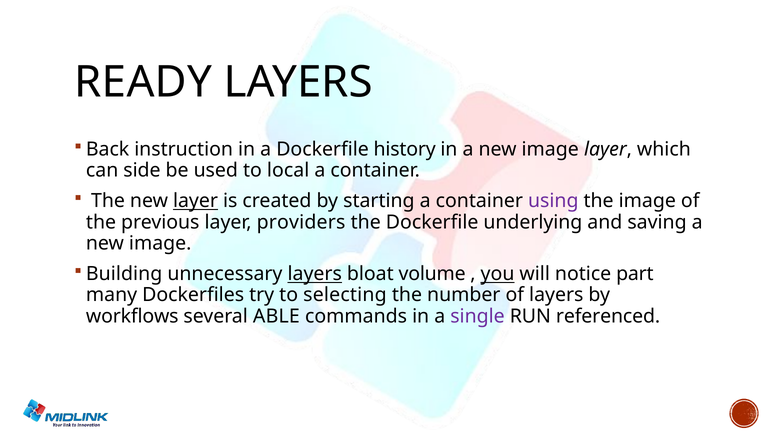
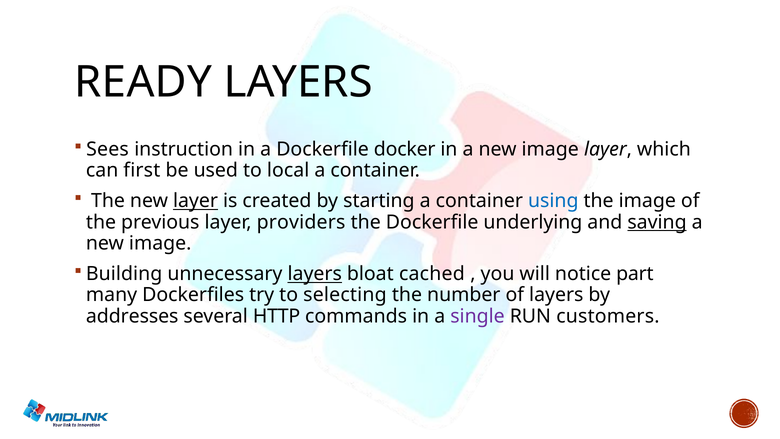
Back: Back -> Sees (107, 149)
history: history -> docker (405, 149)
side: side -> first (142, 170)
using colour: purple -> blue (553, 201)
saving underline: none -> present (657, 222)
volume: volume -> cached (432, 274)
you underline: present -> none (498, 274)
workflows: workflows -> addresses (132, 316)
ABLE: ABLE -> HTTP (277, 316)
referenced: referenced -> customers (608, 316)
